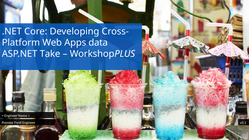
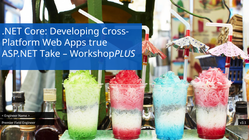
data: data -> true (98, 43)
